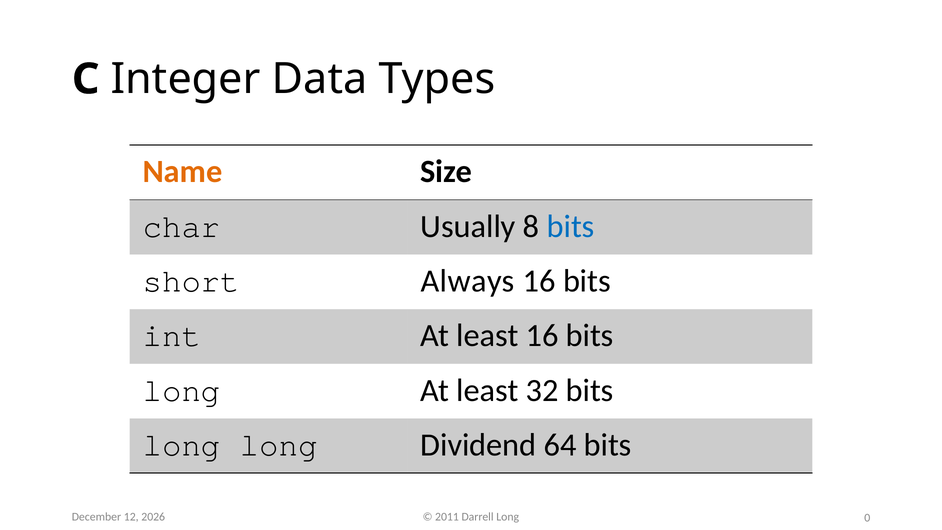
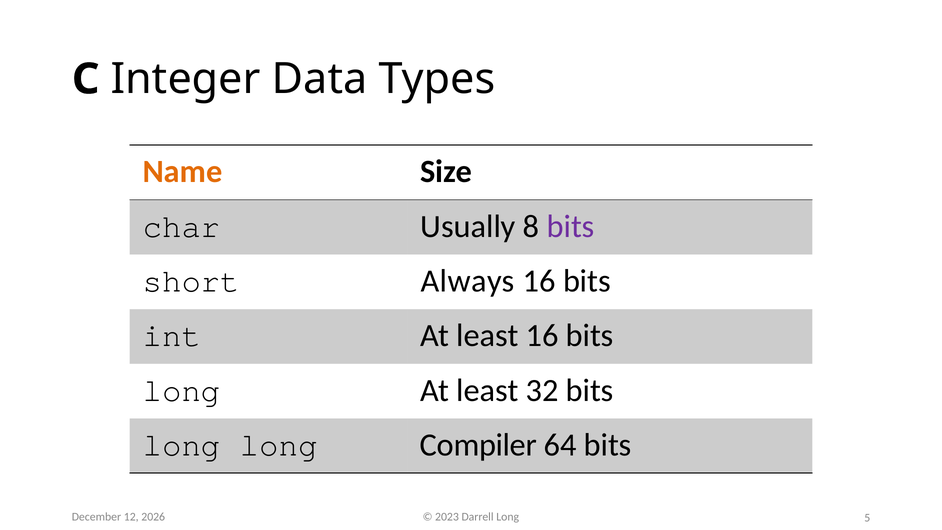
bits colour: blue -> purple (571, 226)
Dividend: Dividend -> Compiler (478, 445)
2011: 2011 -> 2023 (447, 517)
0: 0 -> 5 (867, 518)
